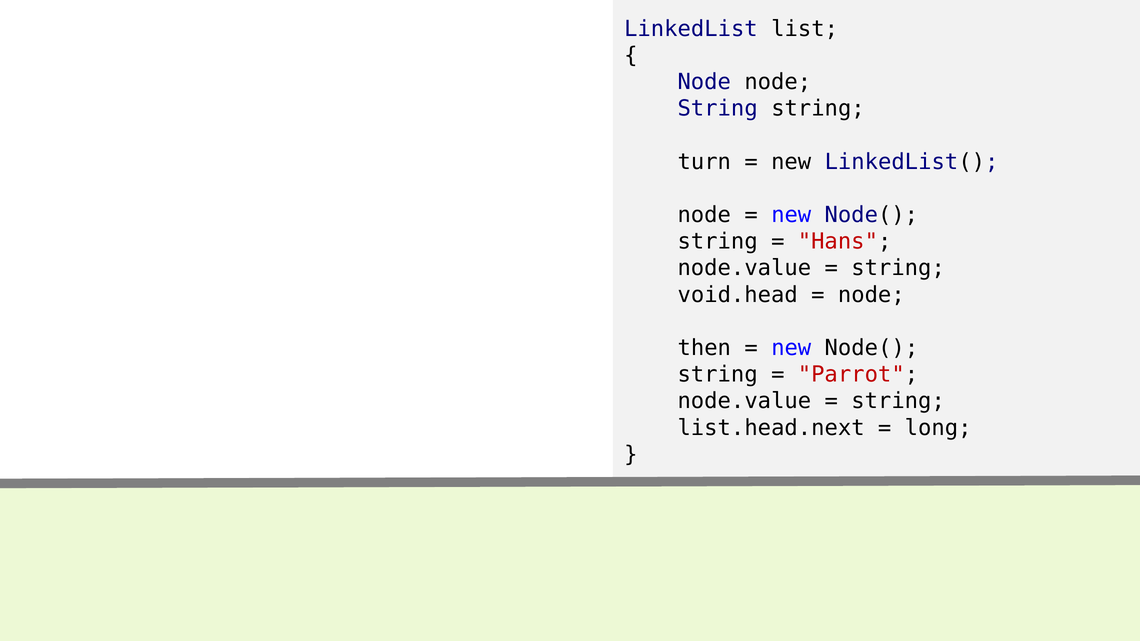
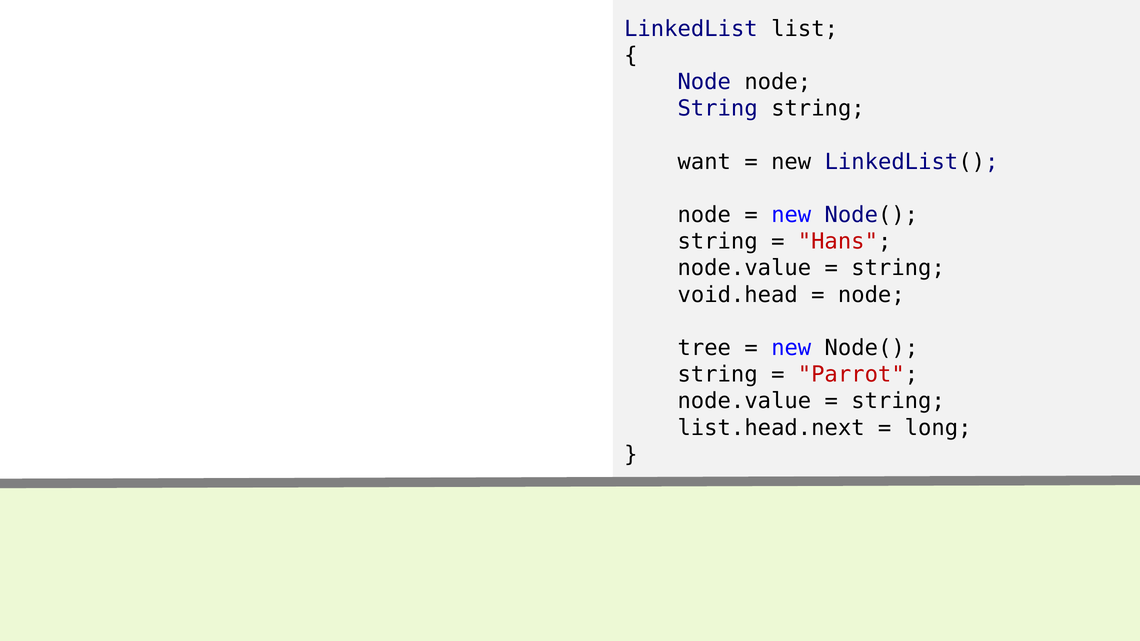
turn: turn -> want (704, 162)
then: then -> tree (704, 348)
